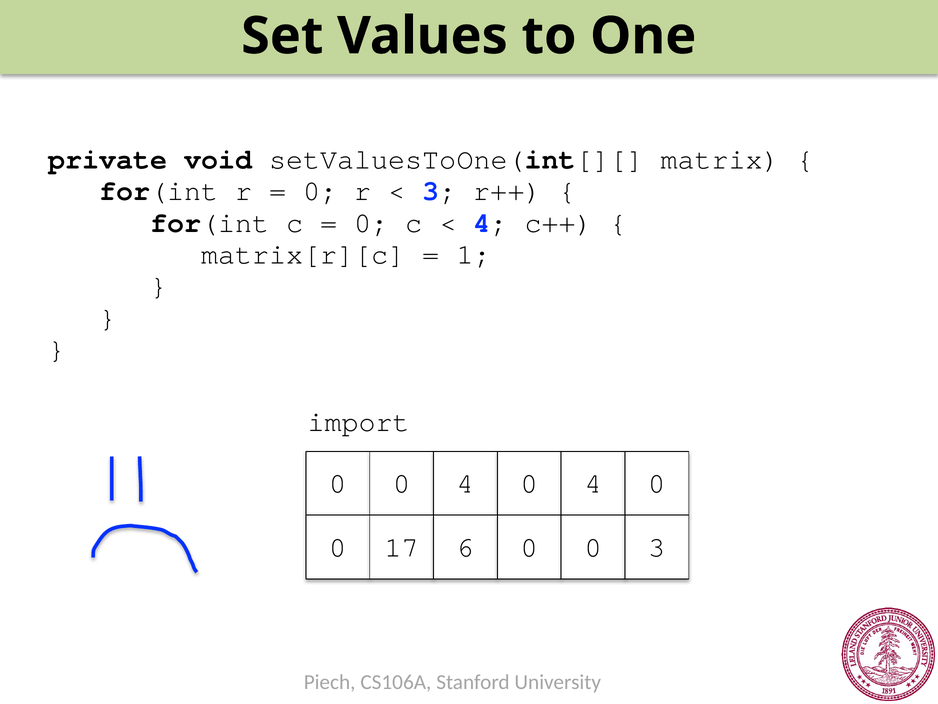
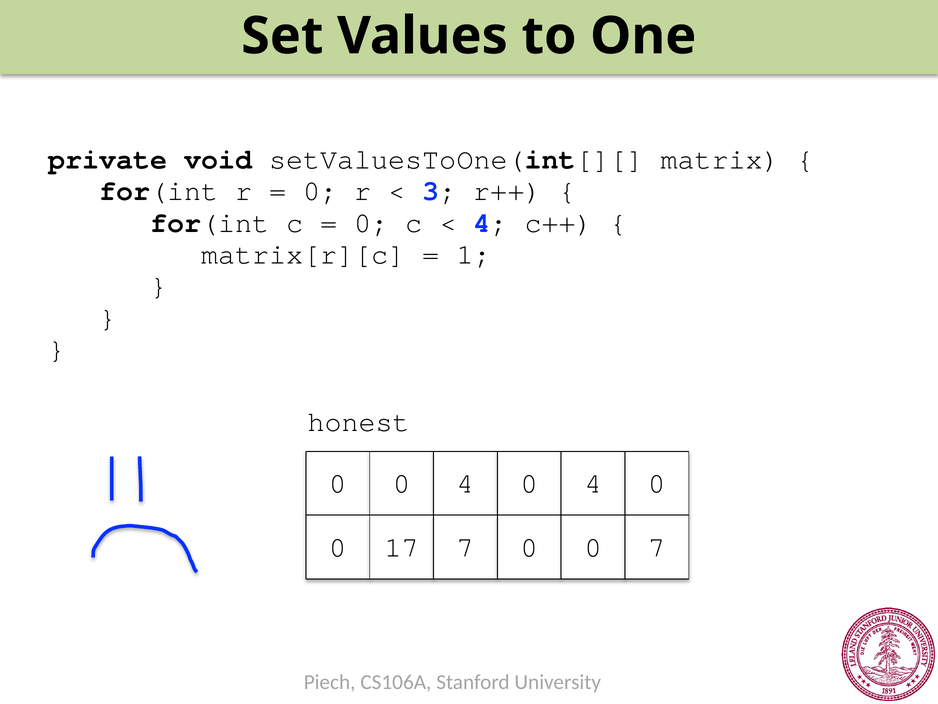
import: import -> honest (359, 421)
17 6: 6 -> 7 (465, 547)
0 3: 3 -> 7 (657, 547)
